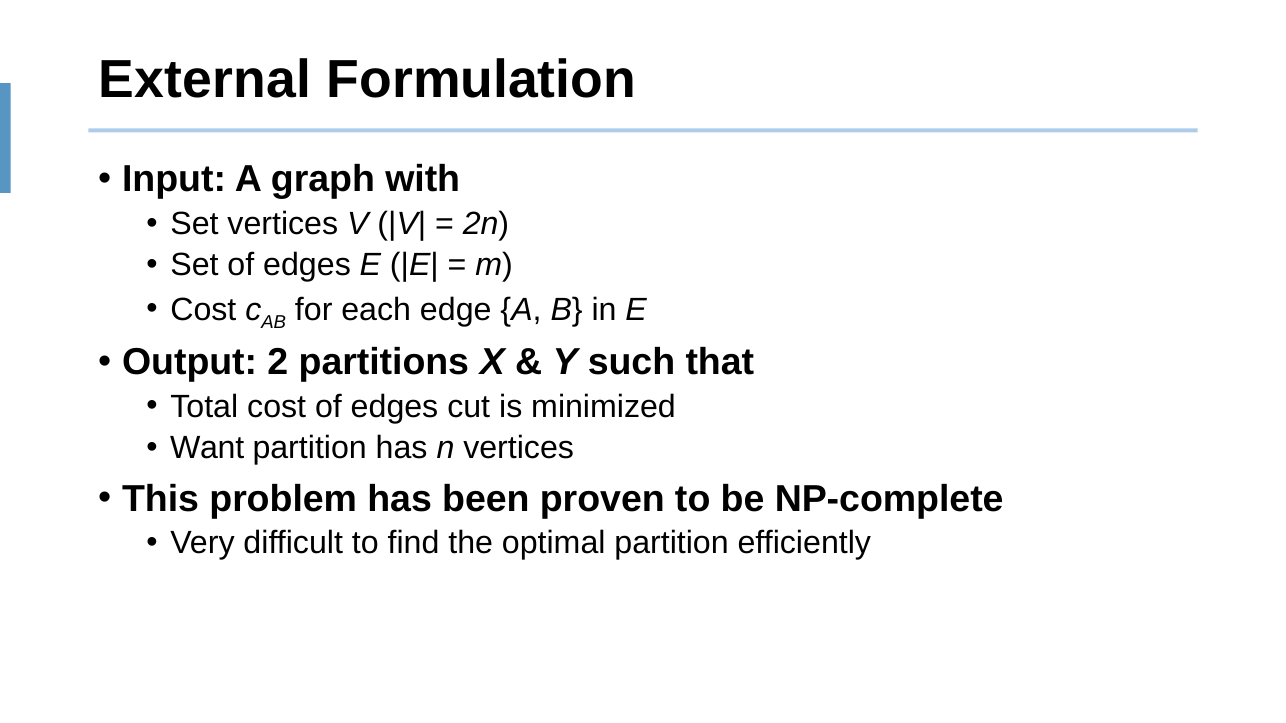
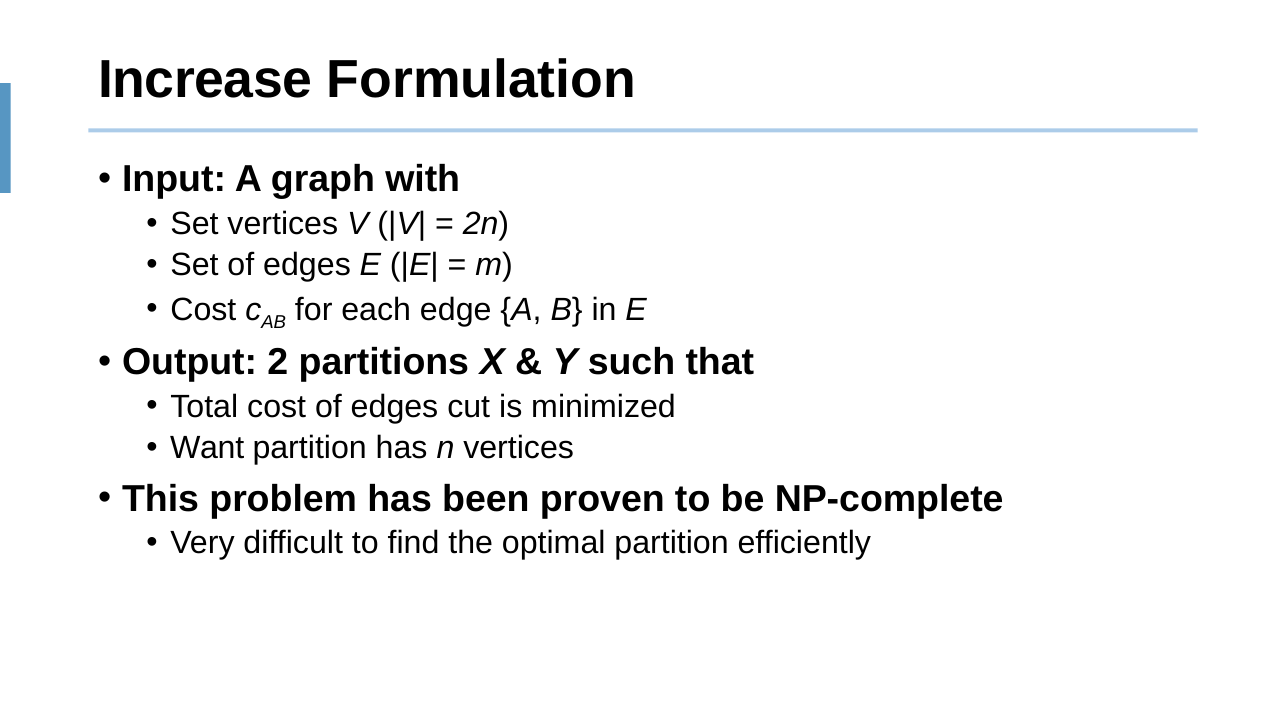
External: External -> Increase (205, 80)
